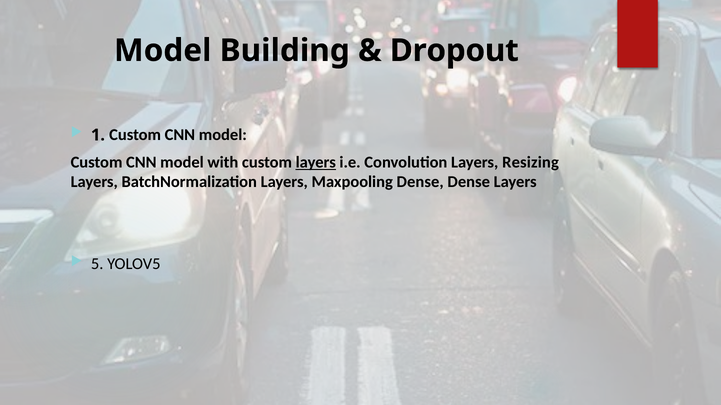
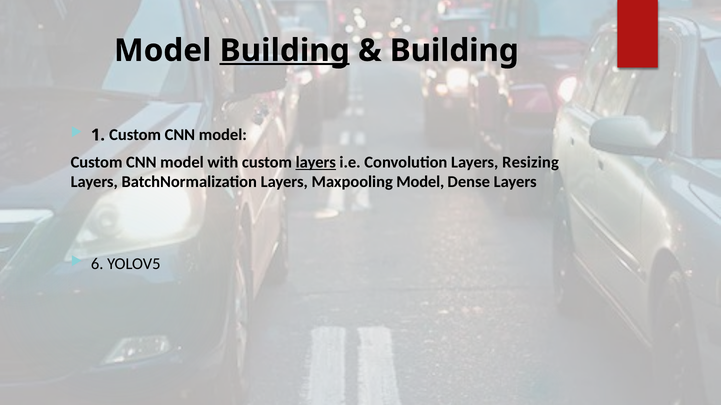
Building underline: none -> present (285, 51)
Dropout: Dropout -> Building (454, 51)
Maxpooling Dense: Dense -> Model (420, 182)
5: 5 -> 6 (97, 264)
